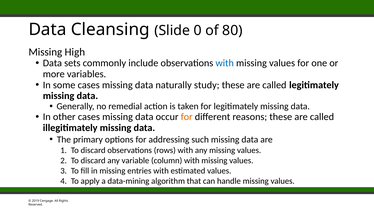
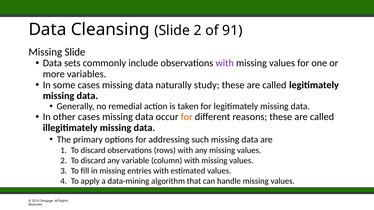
Slide 0: 0 -> 2 (198, 31)
80: 80 -> 91 (232, 31)
Missing High: High -> Slide (75, 52)
with colour: blue -> purple (225, 63)
